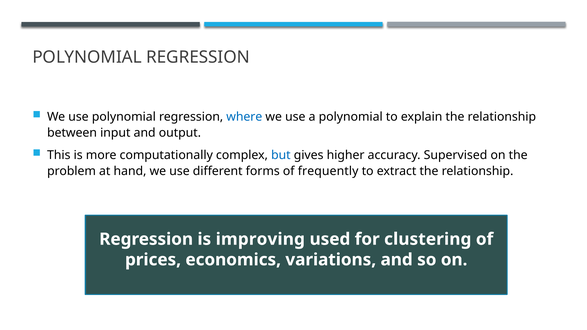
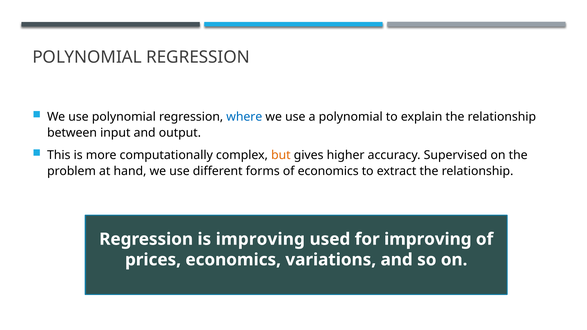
but colour: blue -> orange (281, 155)
of frequently: frequently -> economics (328, 171)
for clustering: clustering -> improving (428, 239)
